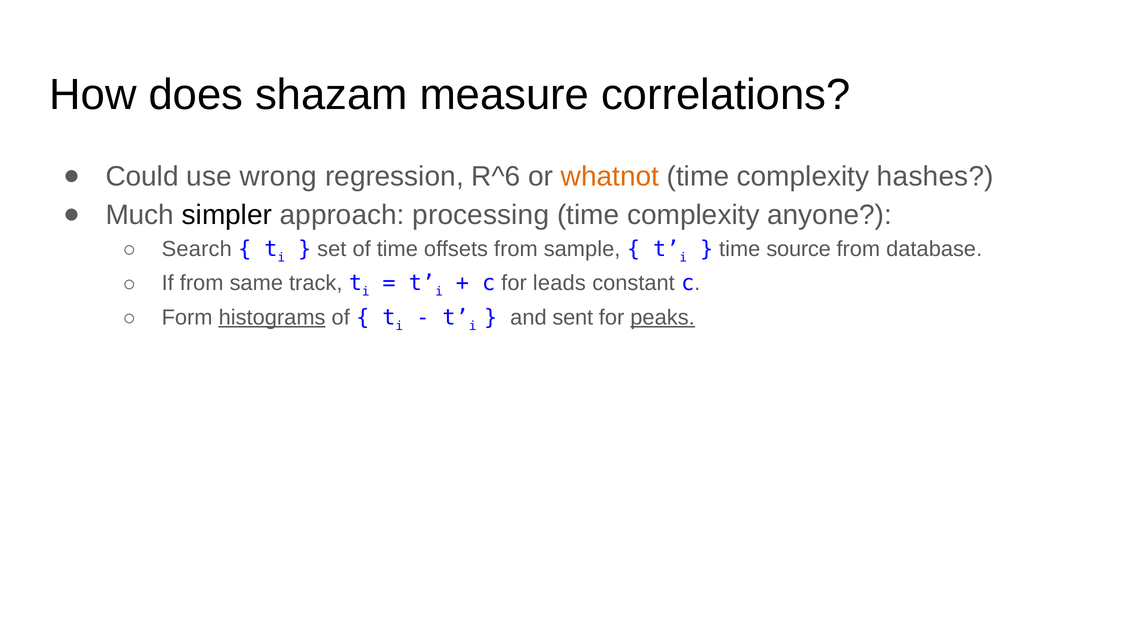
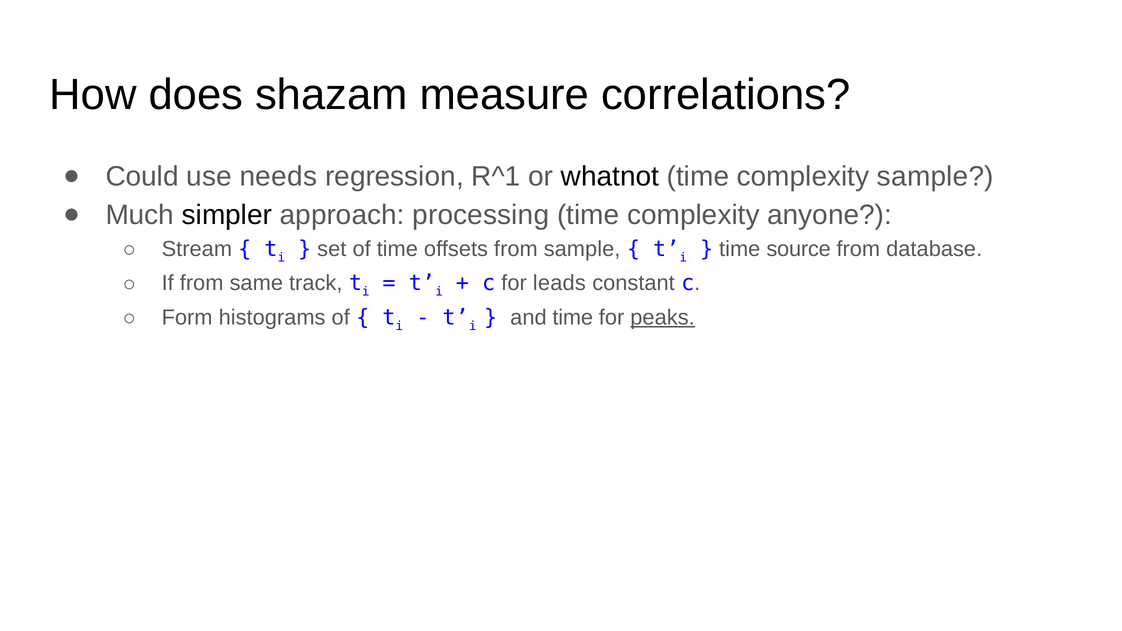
wrong: wrong -> needs (278, 176)
R^6: R^6 -> R^1 (496, 176)
whatnot colour: orange -> black (610, 176)
complexity hashes: hashes -> sample (935, 176)
Search: Search -> Stream (197, 249)
histograms underline: present -> none (272, 318)
and sent: sent -> time (573, 318)
